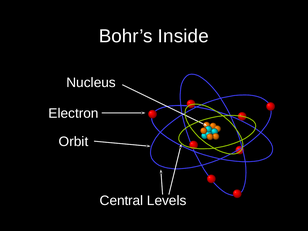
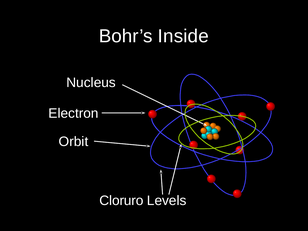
Central: Central -> Cloruro (121, 201)
